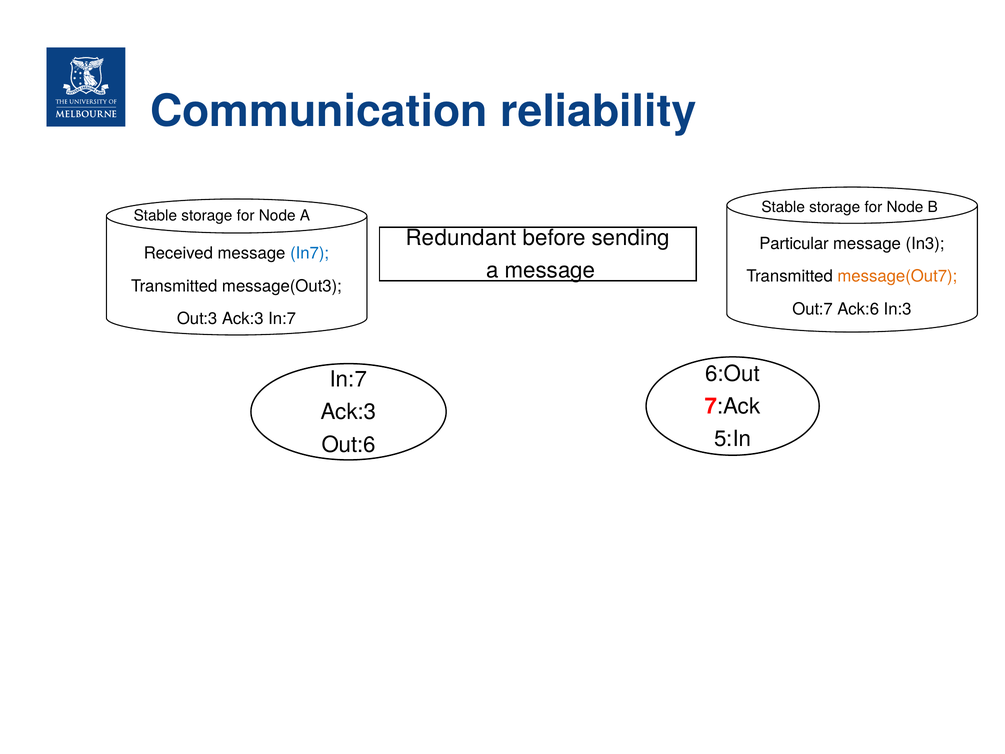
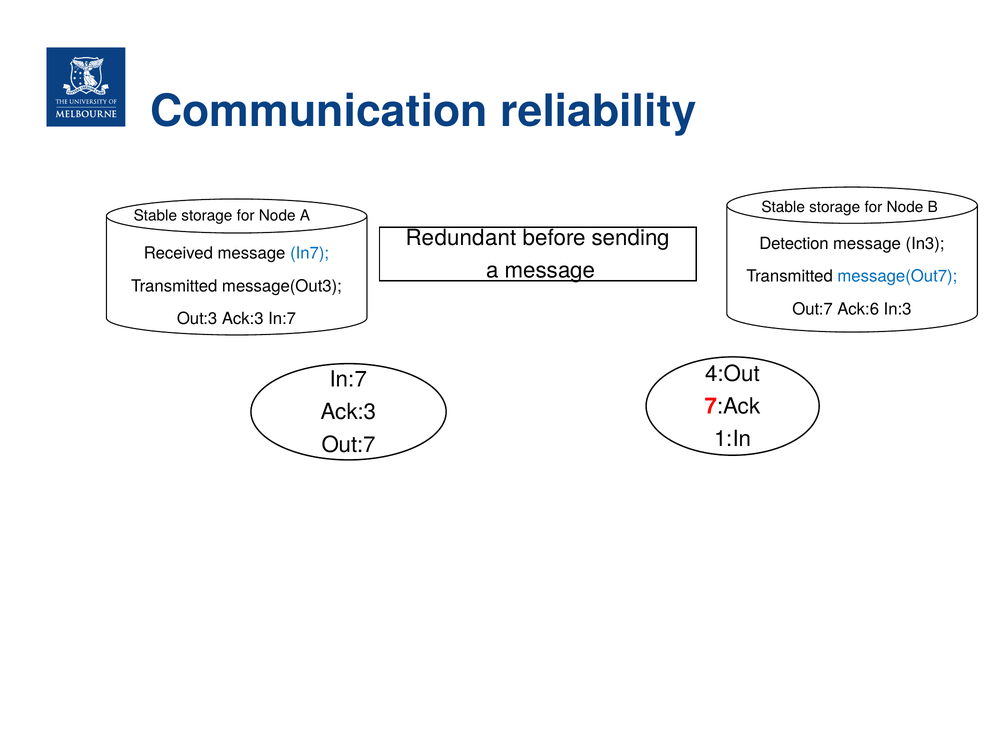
Particular: Particular -> Detection (794, 244)
message(Out7 colour: orange -> blue (897, 276)
6:Out: 6:Out -> 4:Out (733, 374)
5:In: 5:In -> 1:In (733, 439)
Out:6: Out:6 -> Out:7 (349, 445)
